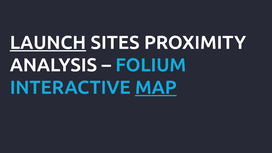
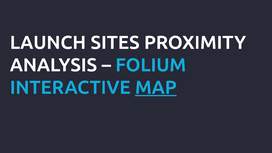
LAUNCH underline: present -> none (48, 43)
